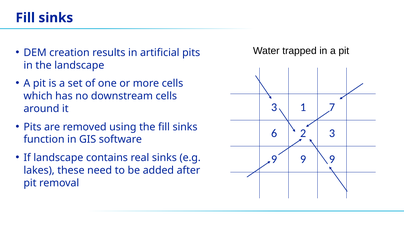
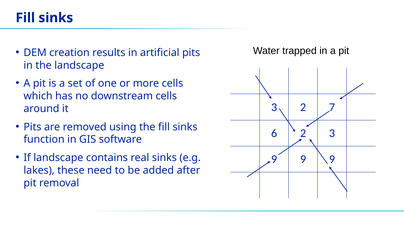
3 1: 1 -> 2 (303, 107)
